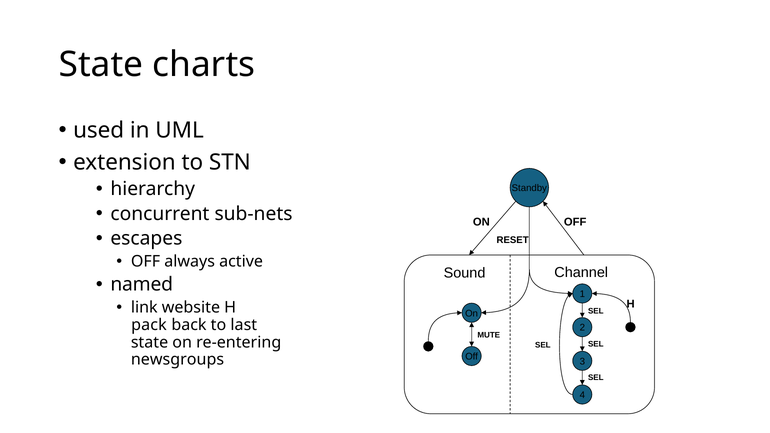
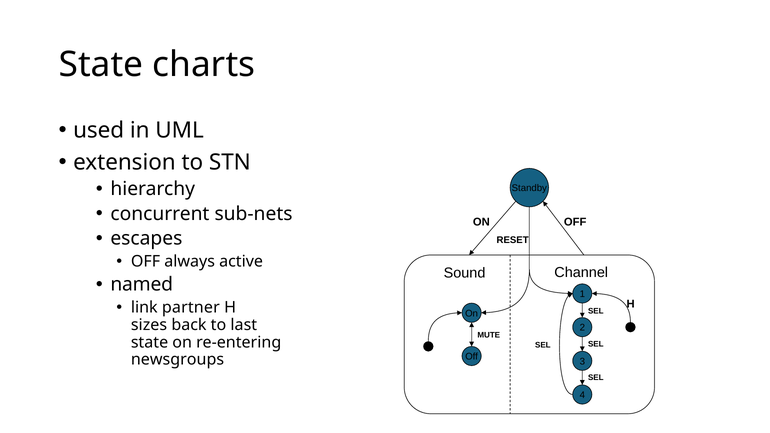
website: website -> partner (191, 308)
pack: pack -> sizes (149, 325)
